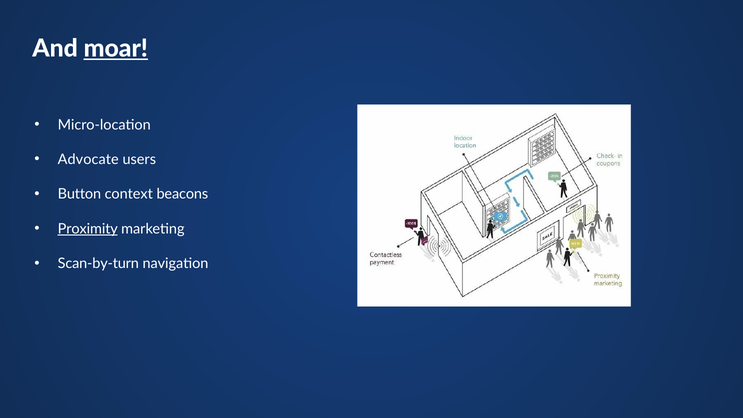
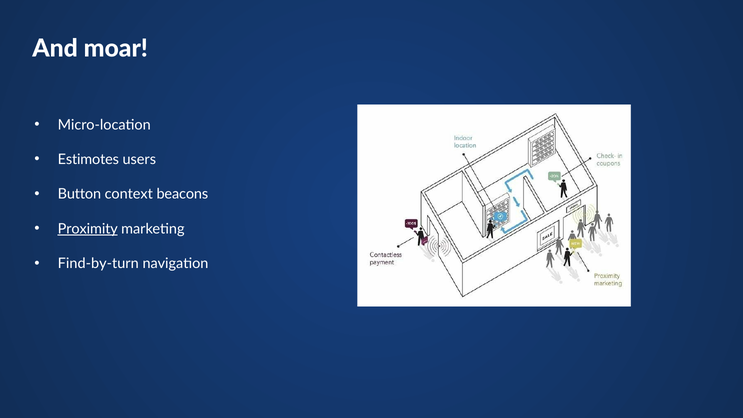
moar underline: present -> none (116, 49)
Advocate: Advocate -> Estimotes (88, 159)
Scan-by-turn: Scan-by-turn -> Find-by-turn (98, 264)
